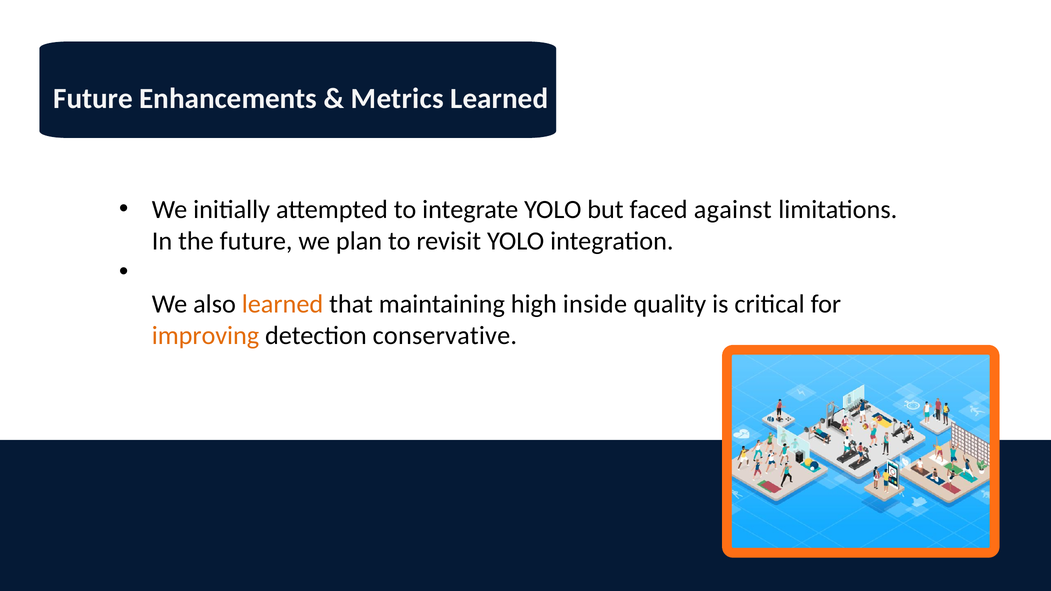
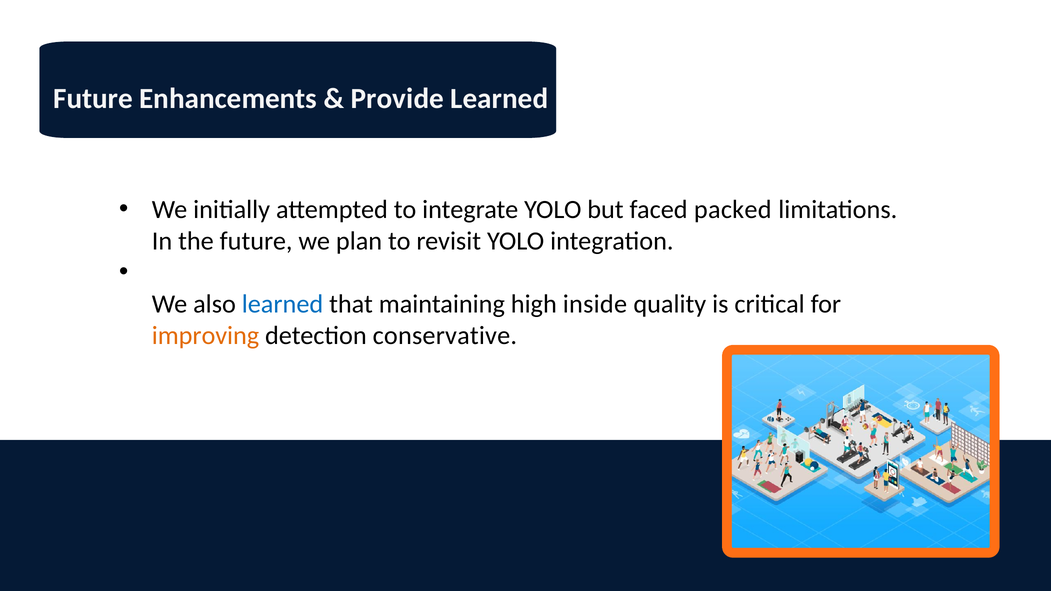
Metrics: Metrics -> Provide (397, 99)
against: against -> packed (733, 210)
learned colour: orange -> blue (283, 304)
